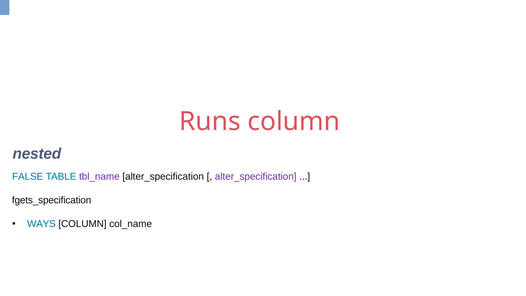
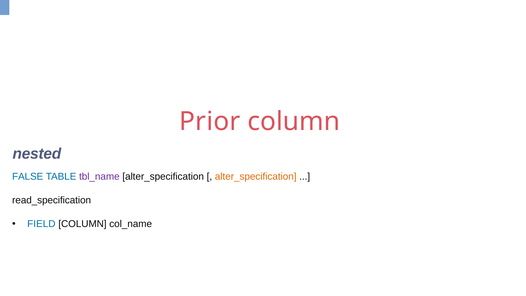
Runs: Runs -> Prior (210, 121)
alter_specification colour: purple -> orange (256, 177)
fgets_specification: fgets_specification -> read_specification (52, 200)
WAYS: WAYS -> FIELD (41, 224)
